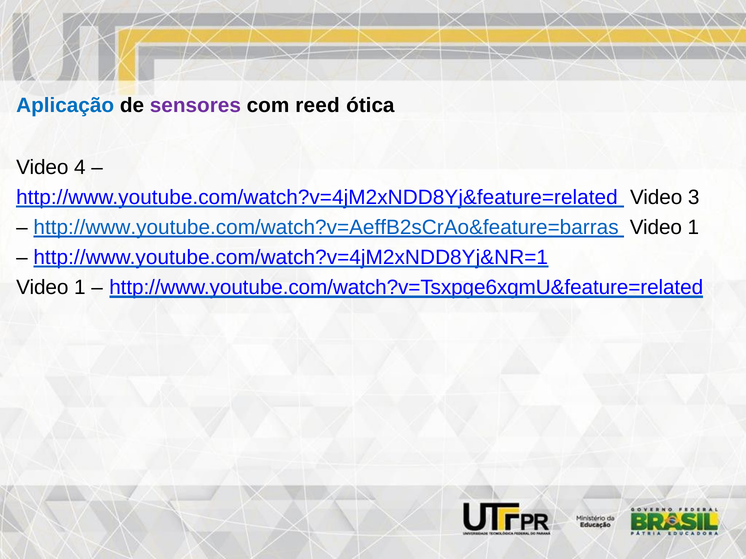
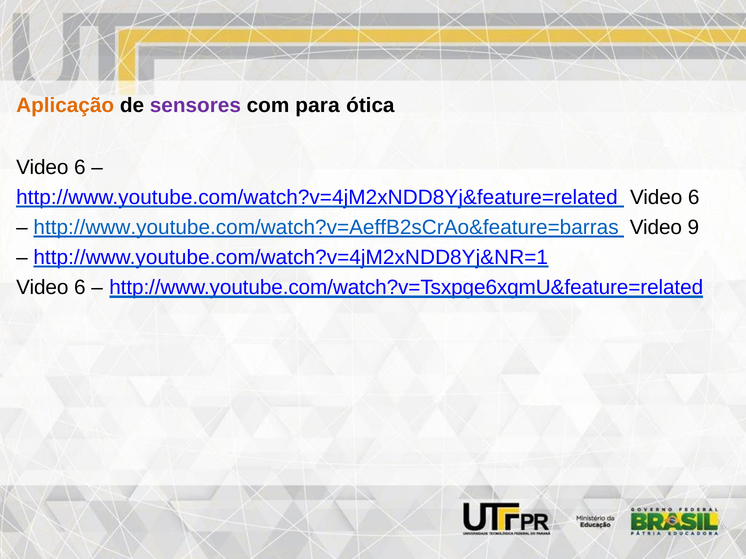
Aplicação colour: blue -> orange (65, 106)
reed: reed -> para (317, 106)
4: 4 -> 6 (80, 167)
http://www.youtube.com/watch?v=4jM2xNDD8Yj&feature=related Video 3: 3 -> 6 (694, 197)
1: 1 -> 9 (693, 228)
1: 1 -> 6 (80, 288)
